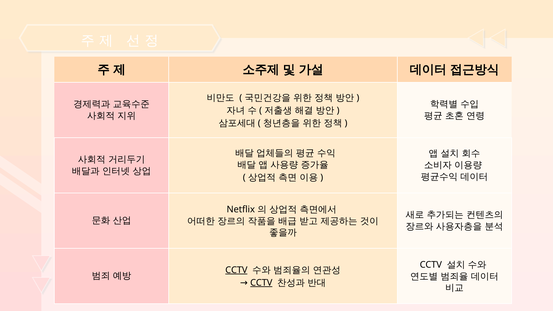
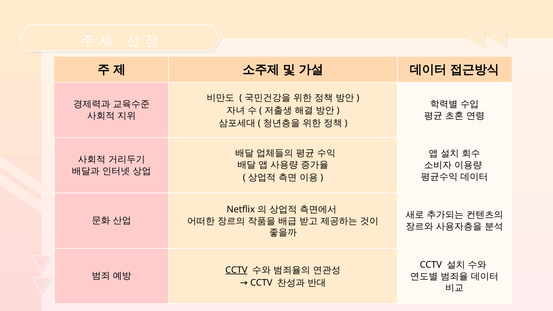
CCTV underline: present -> none (261, 283)
